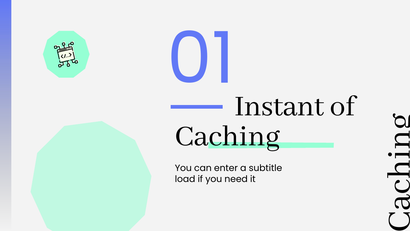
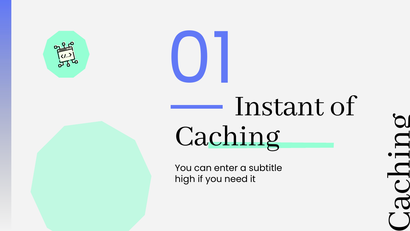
load: load -> high (185, 179)
